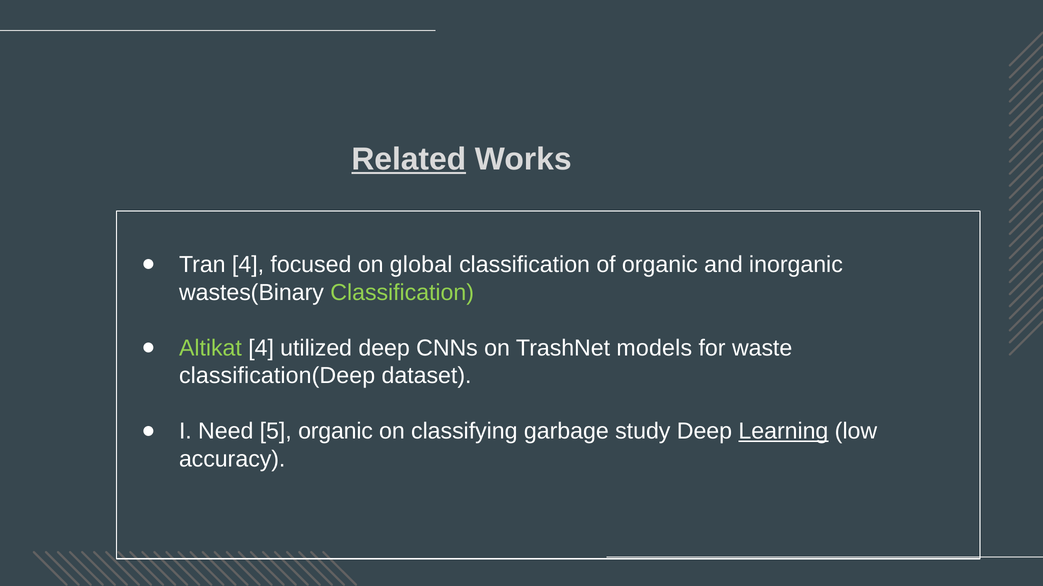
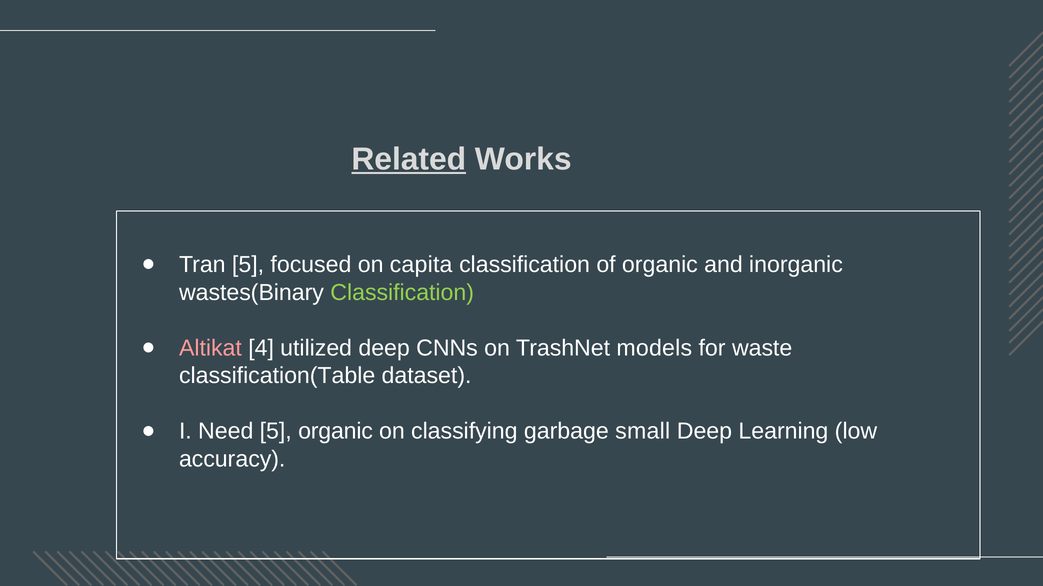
Tran 4: 4 -> 5 (248, 265)
global: global -> capita (421, 265)
Altikat colour: light green -> pink (210, 348)
classification(Deep: classification(Deep -> classification(Table (277, 376)
study: study -> small (643, 432)
Learning underline: present -> none (783, 432)
